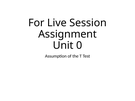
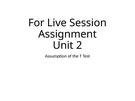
0: 0 -> 2 (79, 46)
